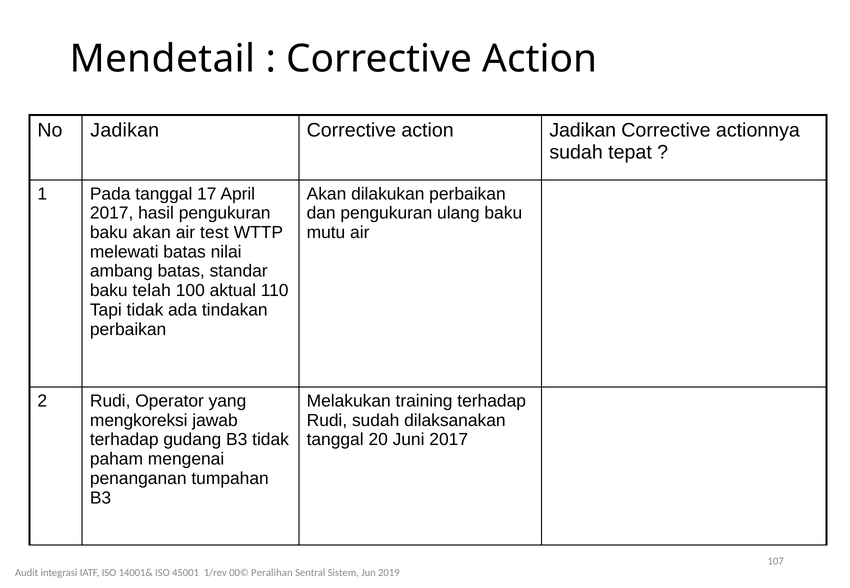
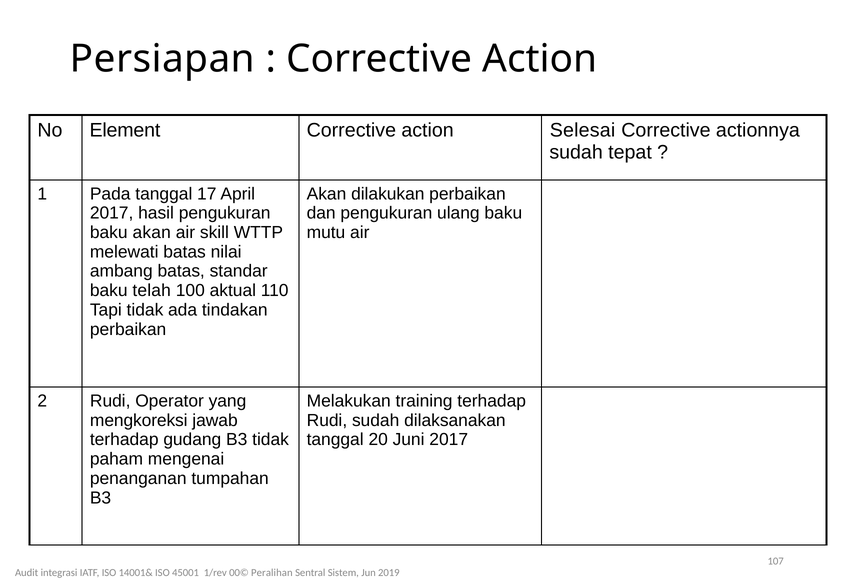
Mendetail: Mendetail -> Persiapan (162, 59)
No Jadikan: Jadikan -> Element (125, 130)
action Jadikan: Jadikan -> Selesai (583, 130)
test: test -> skill (214, 233)
